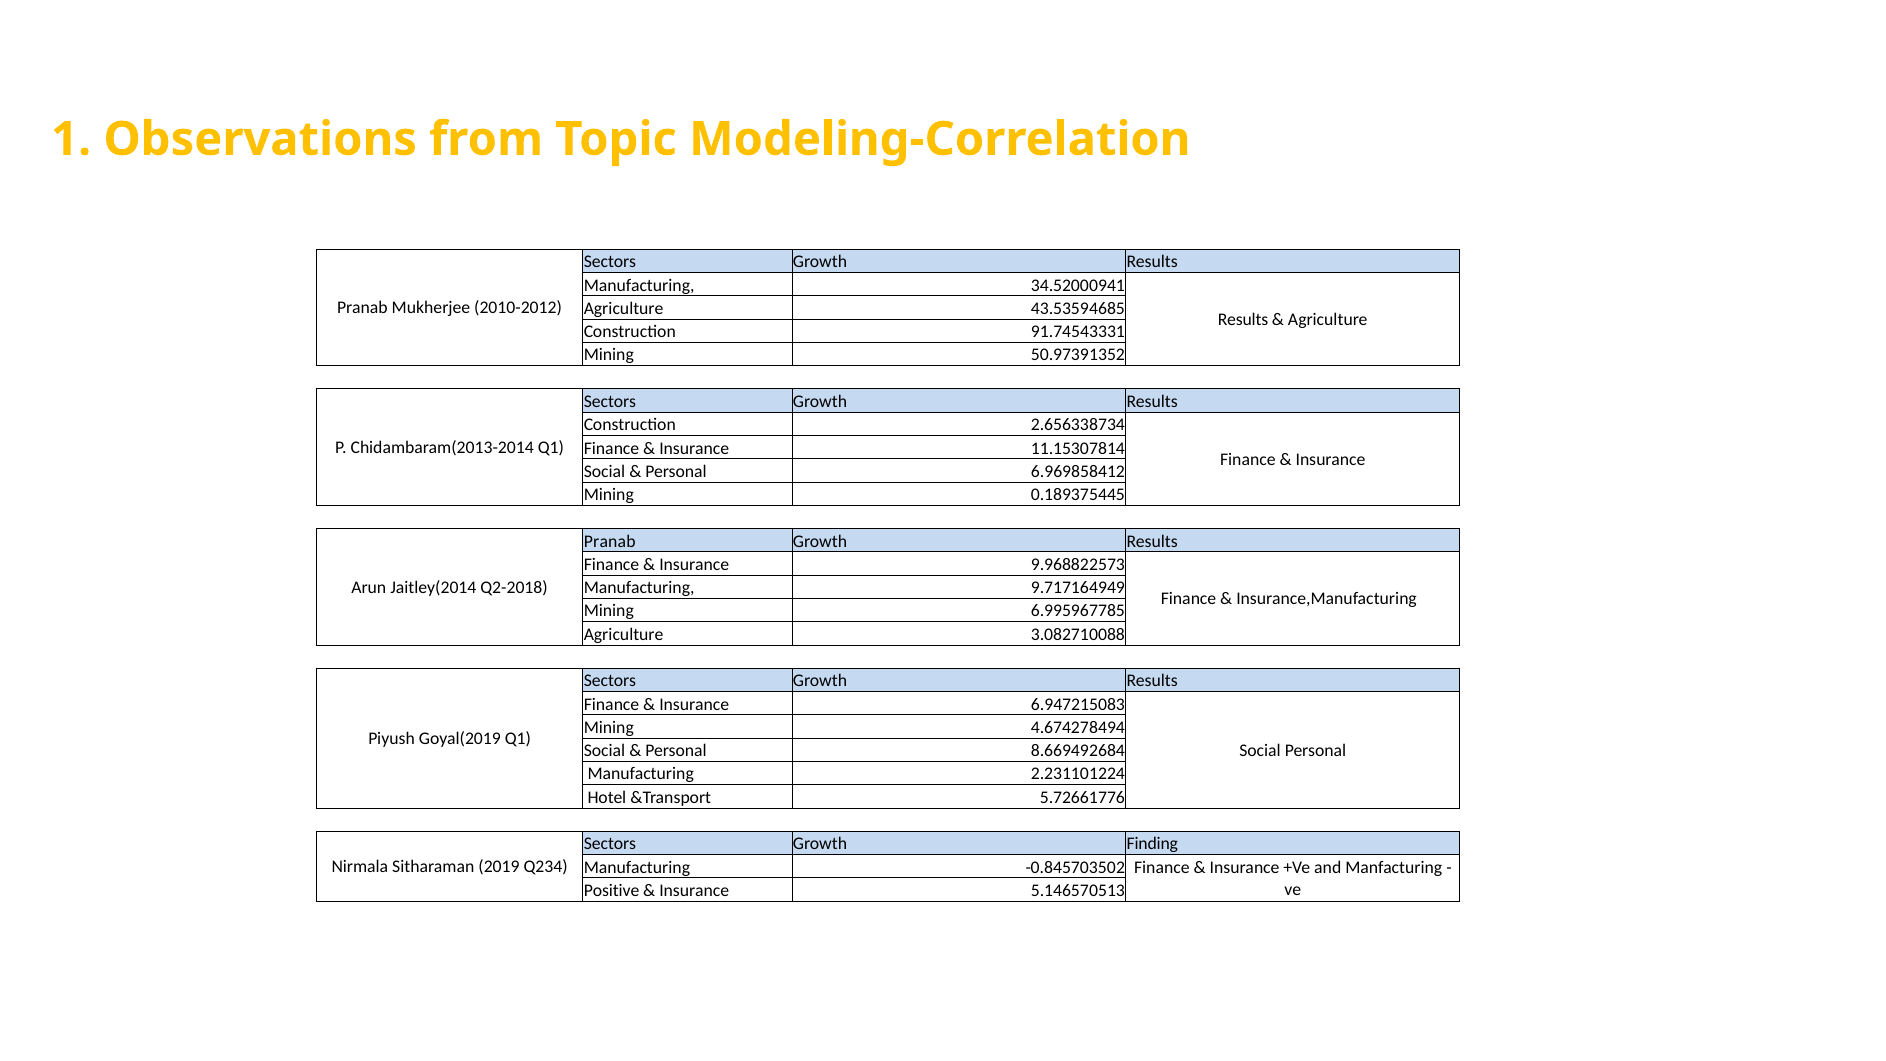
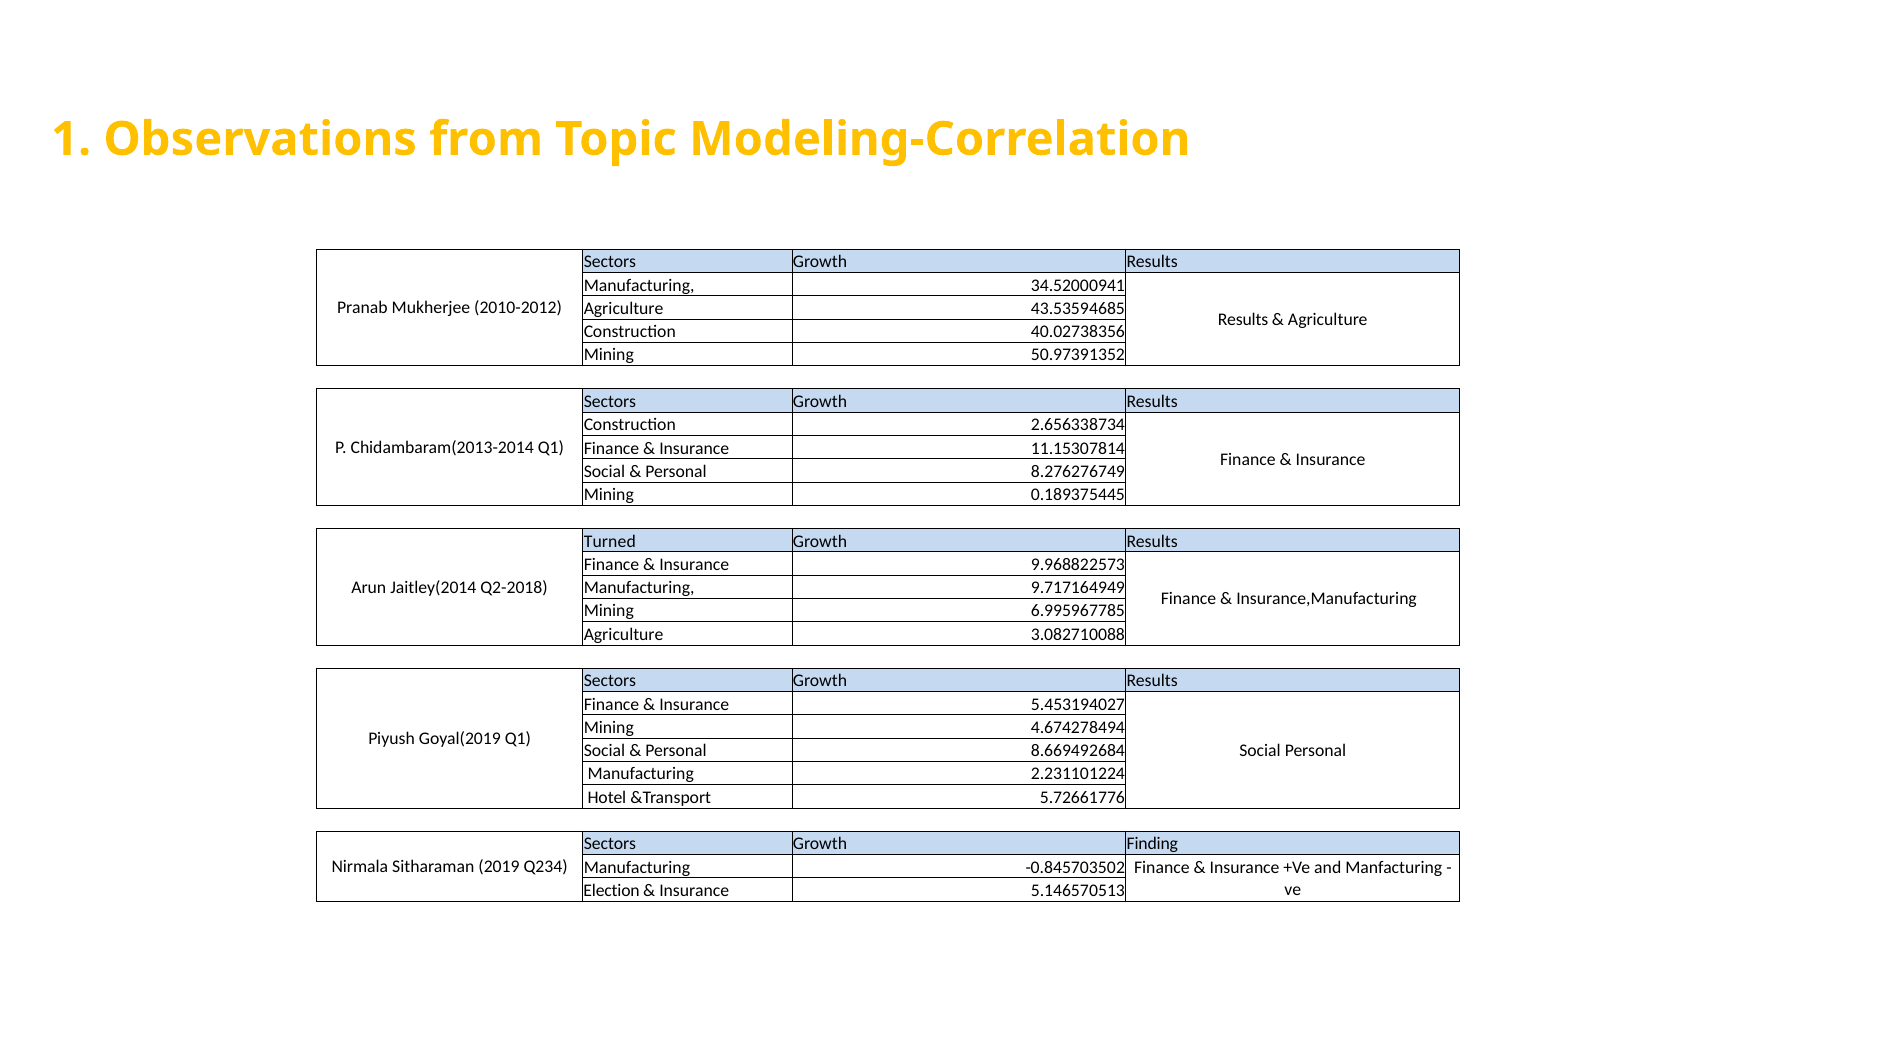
91.74543331: 91.74543331 -> 40.02738356 (1078, 332)
6.969858412: 6.969858412 -> 8.276276749 (1078, 471)
Pranab: Pranab -> Turned (610, 541)
6.947215083: 6.947215083 -> 5.453194027 (1078, 704)
Positive: Positive -> Election (612, 890)
